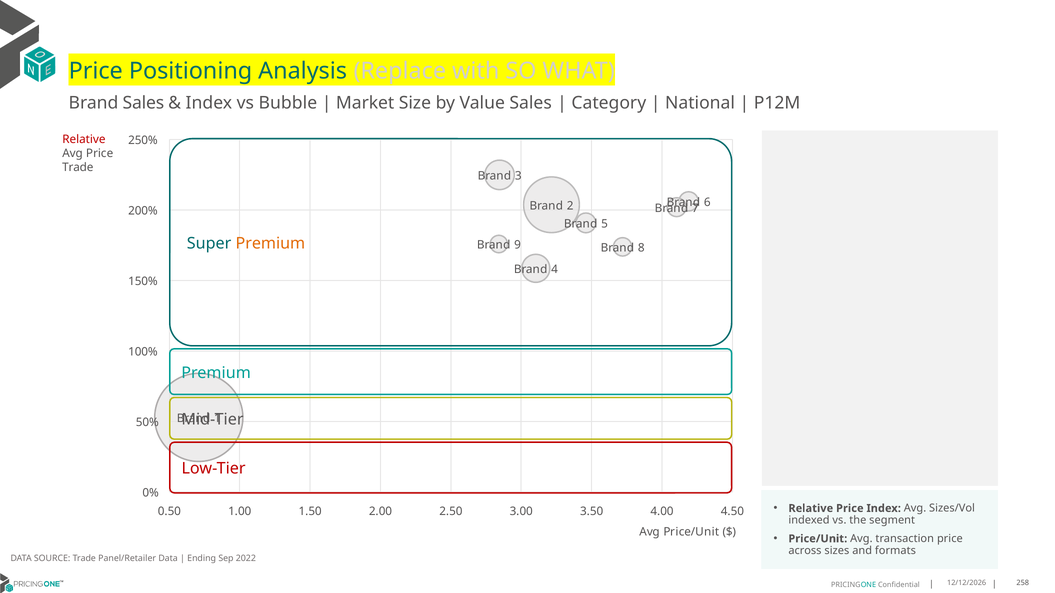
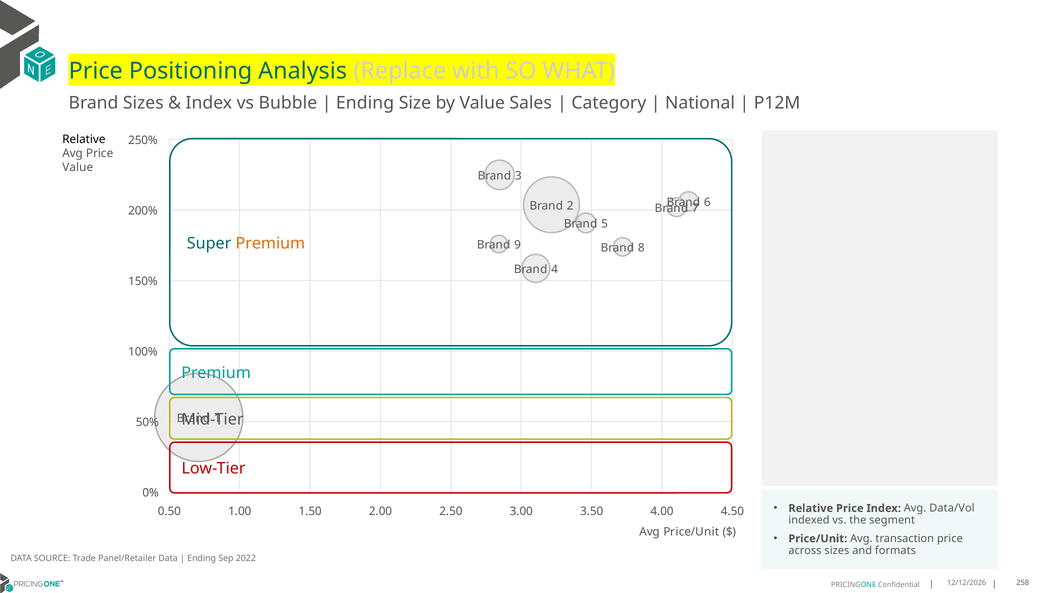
Brand Sales: Sales -> Sizes (143, 103)
Market: Market -> Ending (365, 103)
Relative colour: red -> black (84, 140)
Trade: Trade -> Value (78, 168)
Sizes/Vol: Sizes/Vol -> Data/Vol (952, 509)
